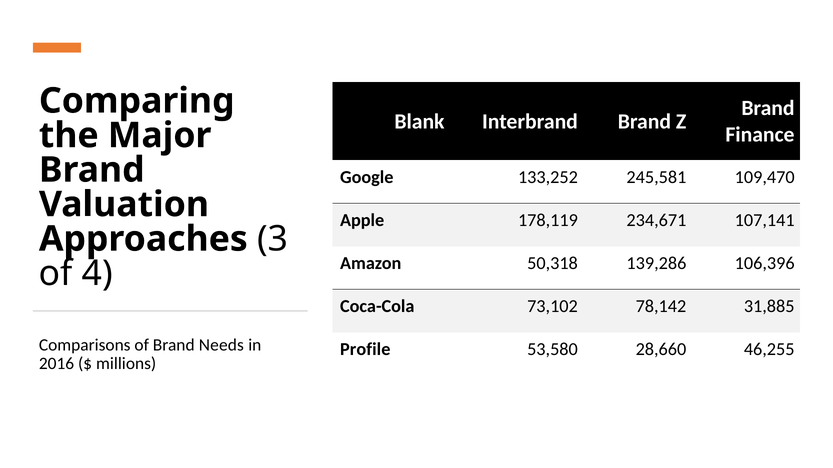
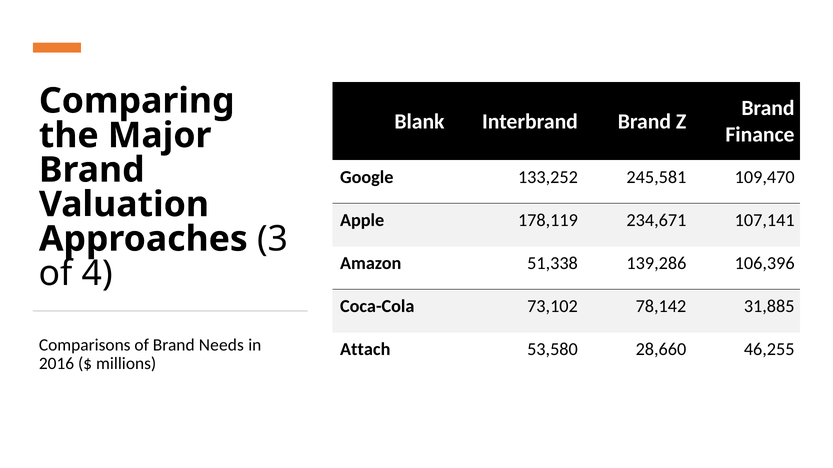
50,318: 50,318 -> 51,338 (553, 263)
Profile: Profile -> Attach (365, 350)
